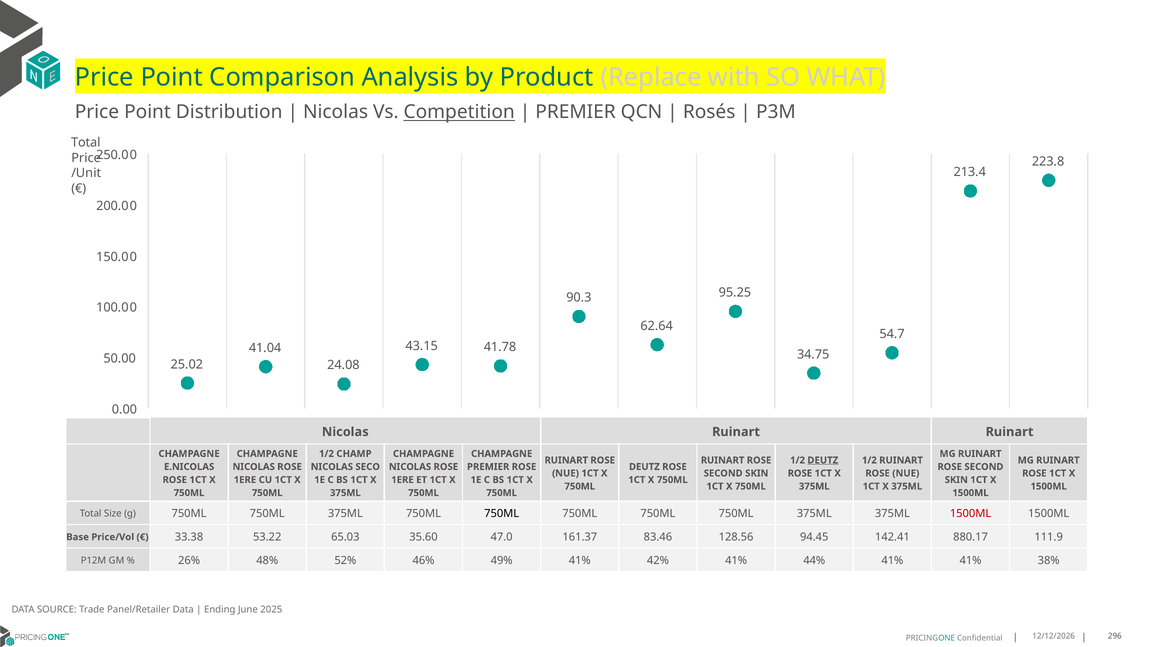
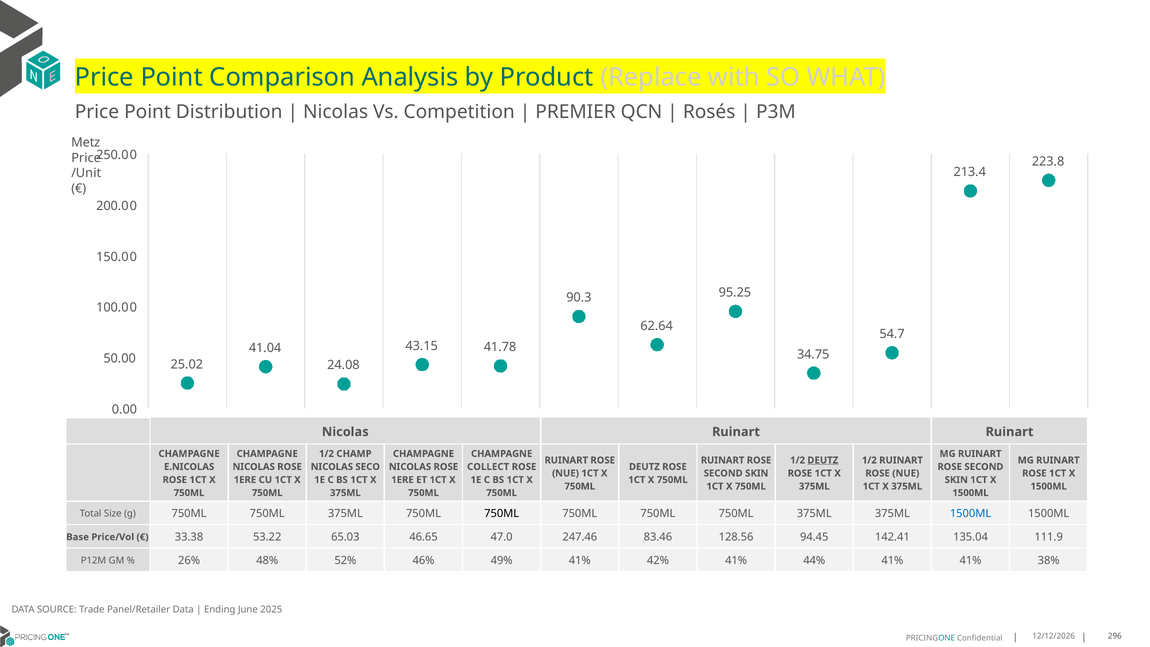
Competition underline: present -> none (459, 112)
Total: Total -> Metz (86, 143)
PREMIER: PREMIER -> COLLECT (488, 467)
1500ML colour: red -> blue (971, 514)
35.60: 35.60 -> 46.65 (424, 537)
161.37: 161.37 -> 247.46 (580, 537)
880.17: 880.17 -> 135.04 (971, 537)
